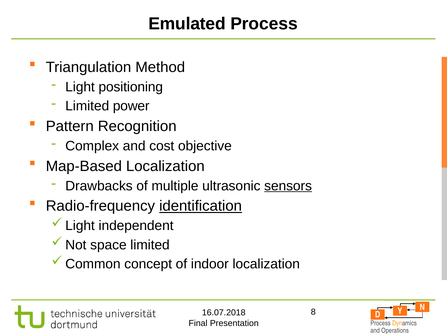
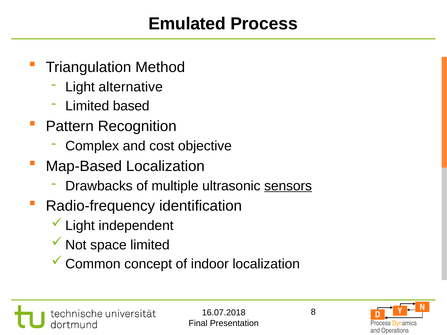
positioning: positioning -> alternative (131, 87)
power: power -> based (131, 106)
identification underline: present -> none (201, 206)
